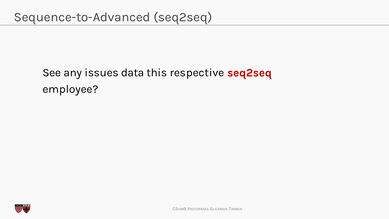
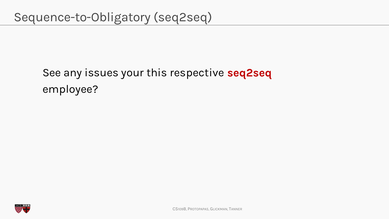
Sequence-to-Advanced: Sequence-to-Advanced -> Sequence-to-Obligatory (82, 17)
data: data -> your (133, 73)
